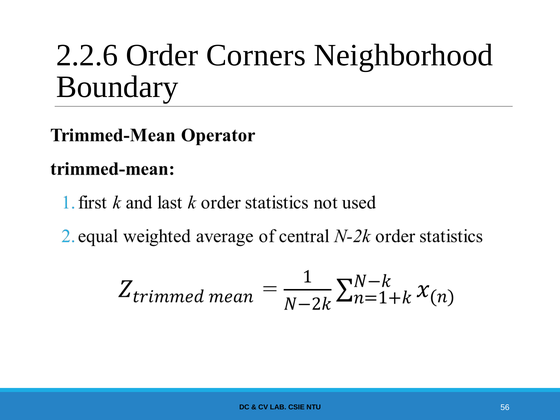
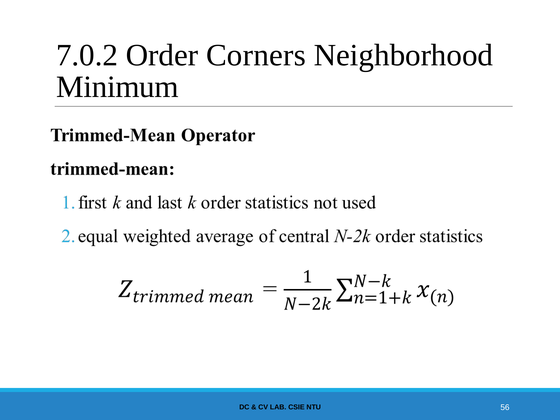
2.2.6: 2.2.6 -> 7.0.2 (87, 55)
Boundary: Boundary -> Minimum (117, 87)
